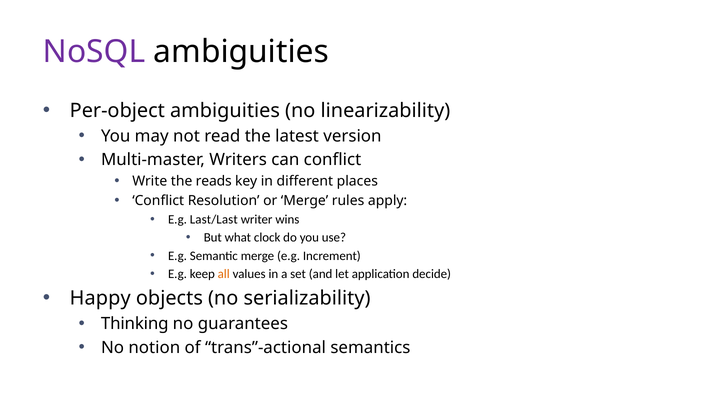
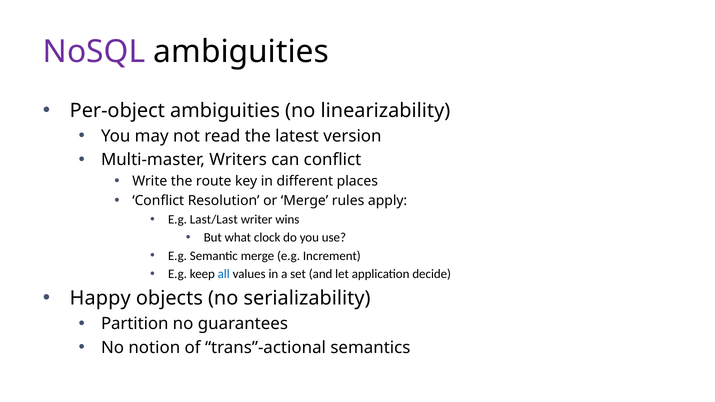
reads: reads -> route (214, 181)
all colour: orange -> blue (224, 274)
Thinking: Thinking -> Partition (135, 324)
